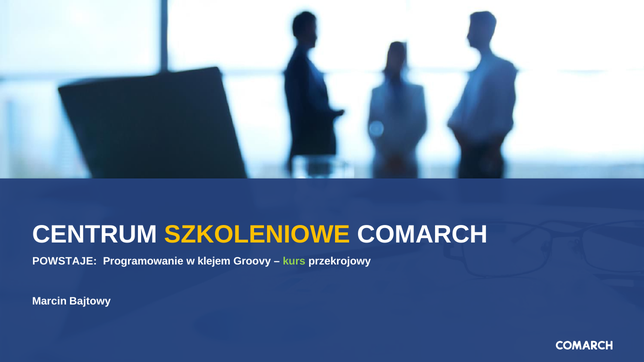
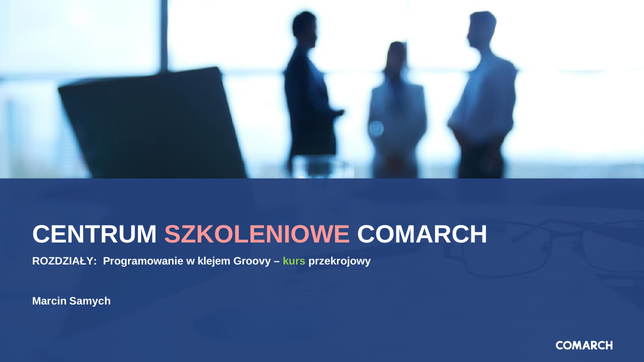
SZKOLENIOWE colour: yellow -> pink (257, 235)
POWSTAJE: POWSTAJE -> ROZDZIAŁY (65, 261)
Bajtowy: Bajtowy -> Samych (90, 301)
